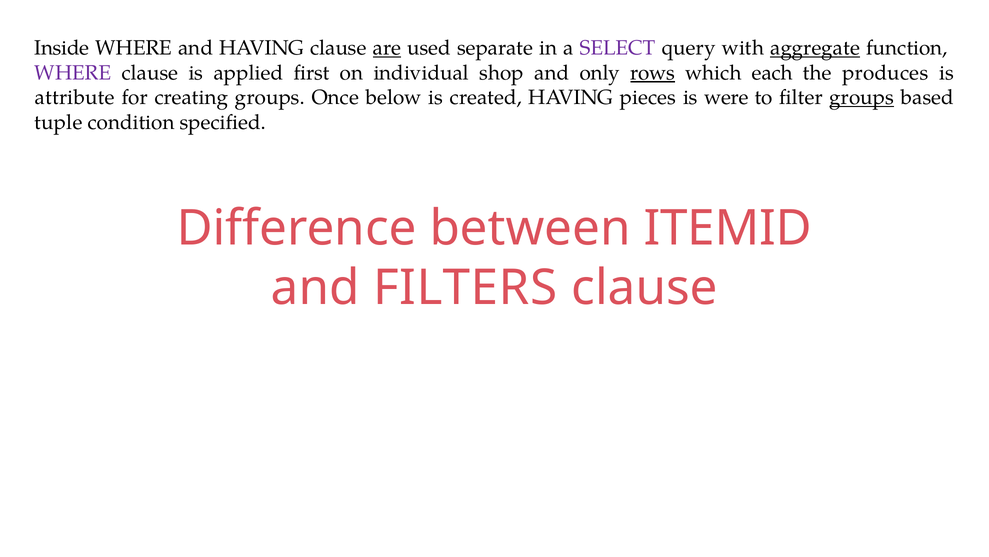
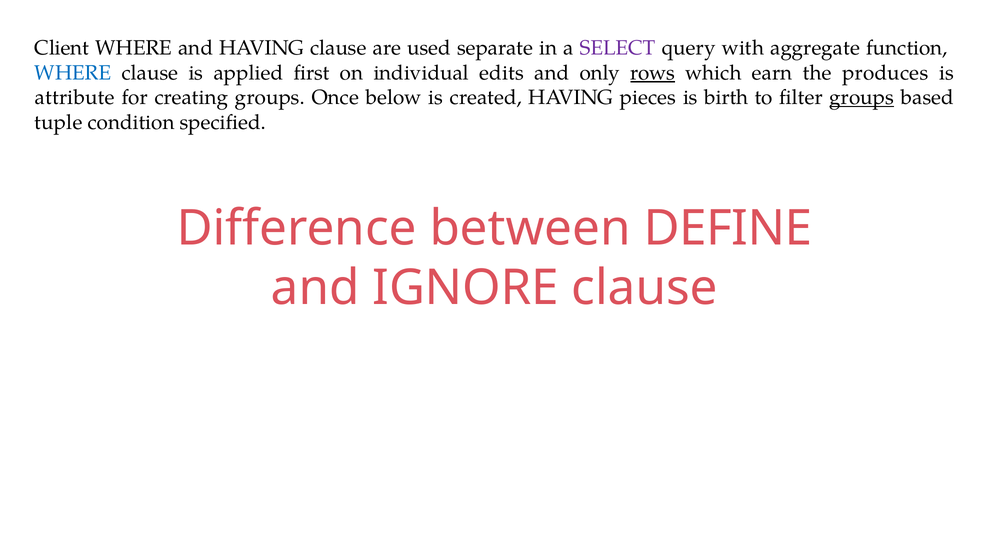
Inside: Inside -> Client (62, 48)
are underline: present -> none (387, 48)
aggregate underline: present -> none (815, 48)
WHERE colour: purple -> blue (73, 73)
shop: shop -> edits (502, 73)
each: each -> earn (772, 73)
were: were -> birth (726, 98)
ITEMID: ITEMID -> DEFINE (728, 228)
FILTERS: FILTERS -> IGNORE (466, 288)
